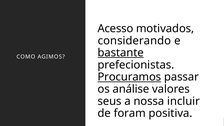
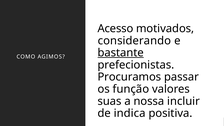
Procuramos underline: present -> none (129, 77)
análise: análise -> função (131, 89)
seus: seus -> suas (110, 101)
foram: foram -> indica (130, 113)
